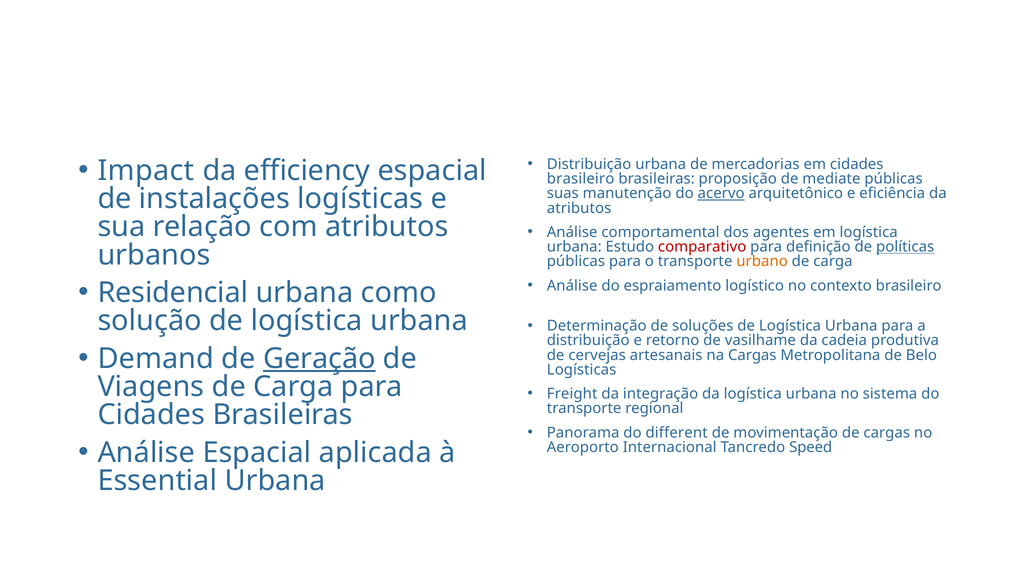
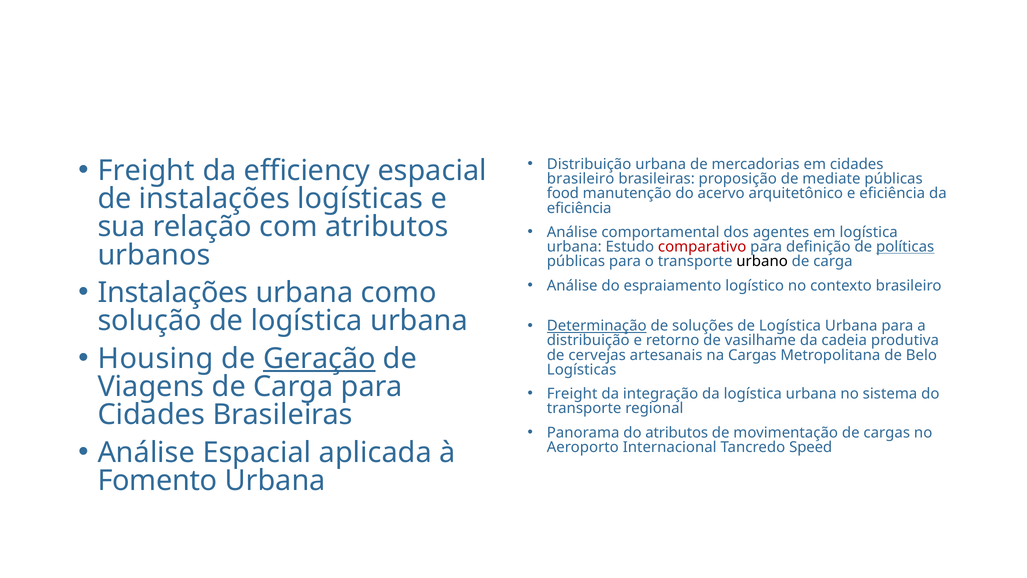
Impact: Impact -> Freight (146, 171)
suas: suas -> food (563, 193)
acervo underline: present -> none (721, 193)
atributos: atributos -> eficiência (579, 208)
urbano colour: orange -> black (762, 261)
Residencial: Residencial -> Instalações (173, 293)
Determinação underline: none -> present (597, 326)
Demand: Demand -> Housing (156, 358)
do different: different -> atributos (677, 432)
Essential: Essential -> Fomento (157, 481)
